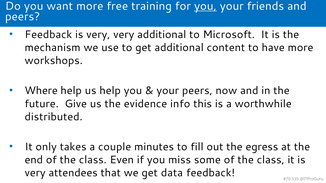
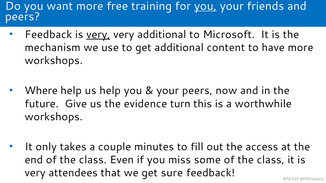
very underline: none -> present (98, 35)
info: info -> turn (180, 104)
distributed: distributed -> workshops (54, 117)
egress: egress -> access (262, 147)
data: data -> sure (172, 173)
